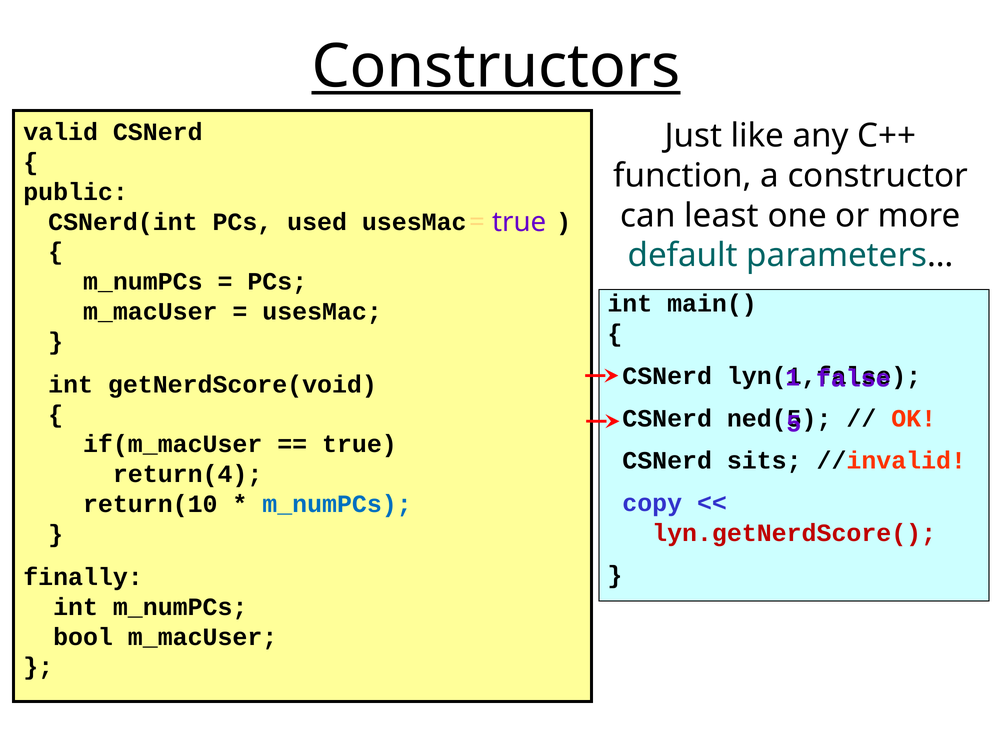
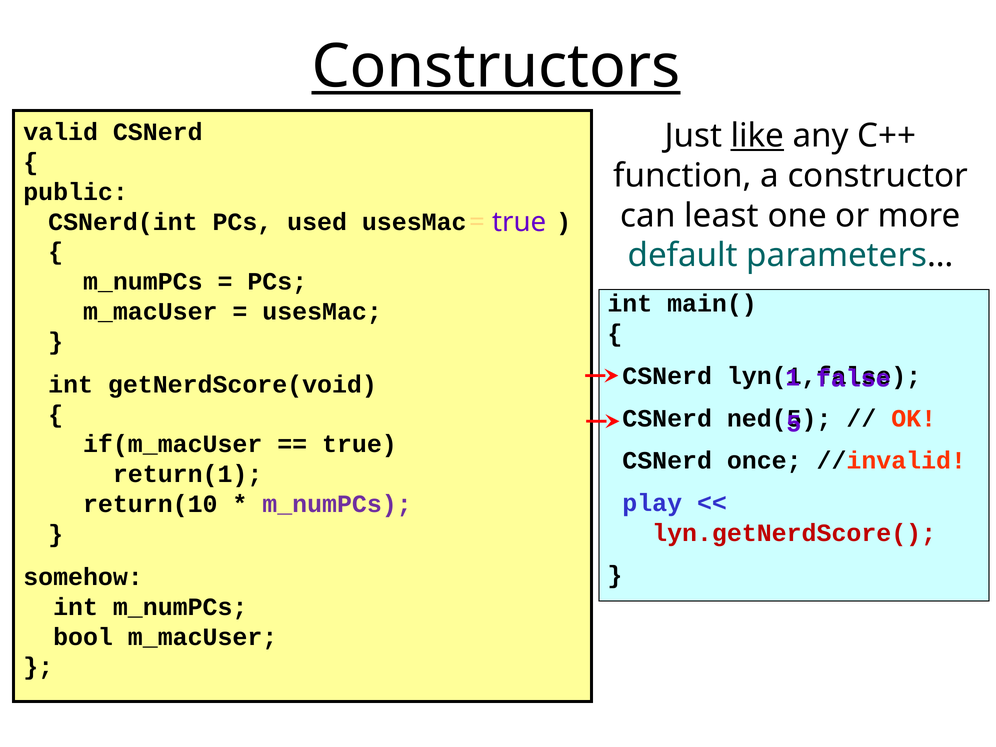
like underline: none -> present (757, 136)
sits: sits -> once (764, 461)
return(4: return(4 -> return(1 (188, 474)
copy: copy -> play (652, 503)
m_numPCs colour: blue -> purple (337, 504)
finally: finally -> somehow (83, 577)
